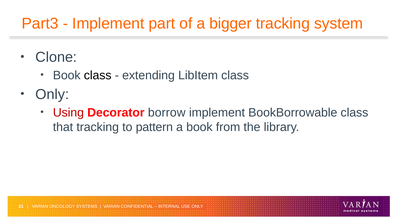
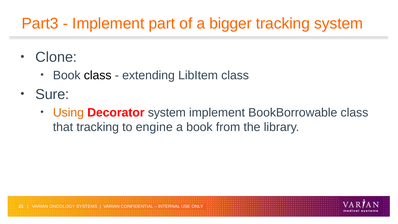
Only: Only -> Sure (52, 94)
Using colour: red -> orange (68, 113)
Decorator borrow: borrow -> system (167, 113)
pattern: pattern -> engine (154, 127)
